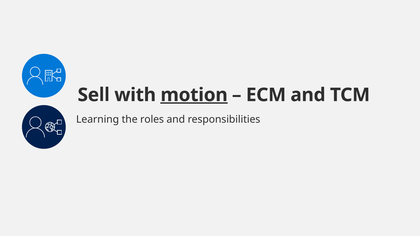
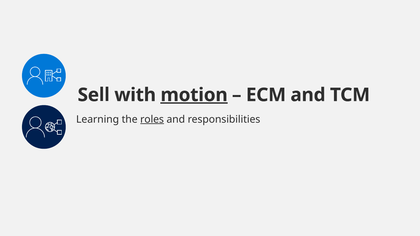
roles underline: none -> present (152, 119)
